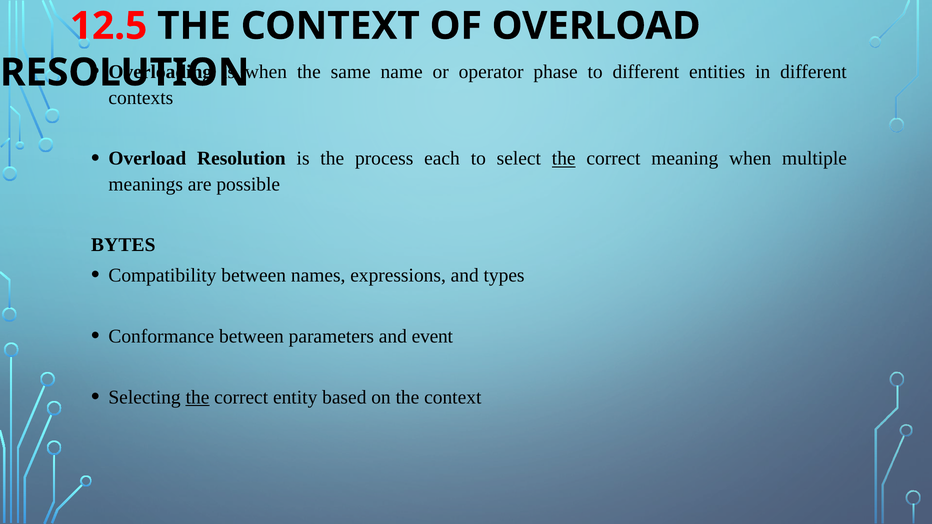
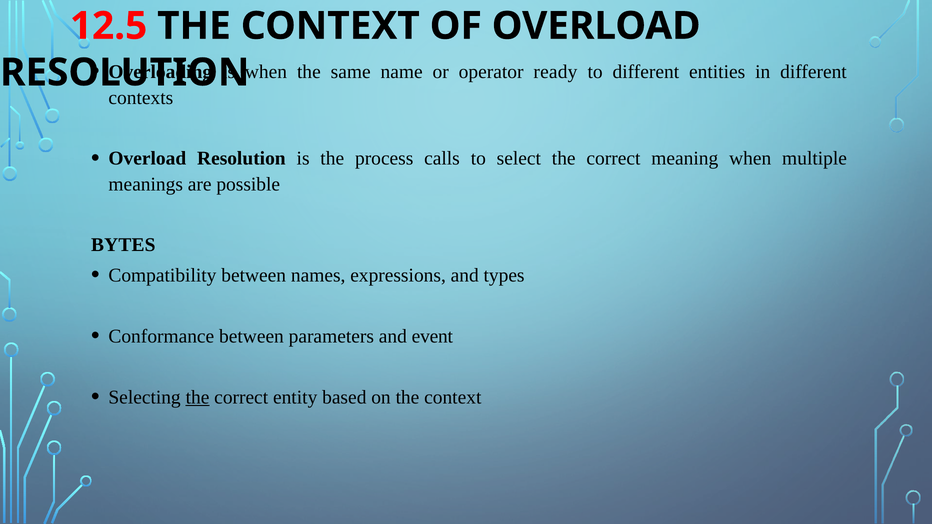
phase: phase -> ready (555, 72)
each: each -> calls (442, 159)
the underline: present -> none (564, 159)
